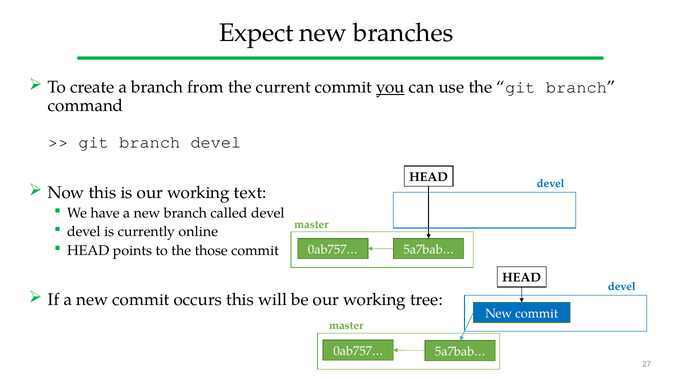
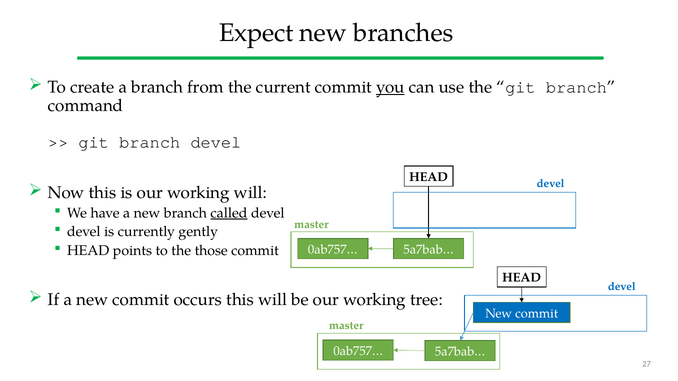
working text: text -> will (250, 193)
called underline: none -> present (229, 213)
online: online -> gently (198, 232)
